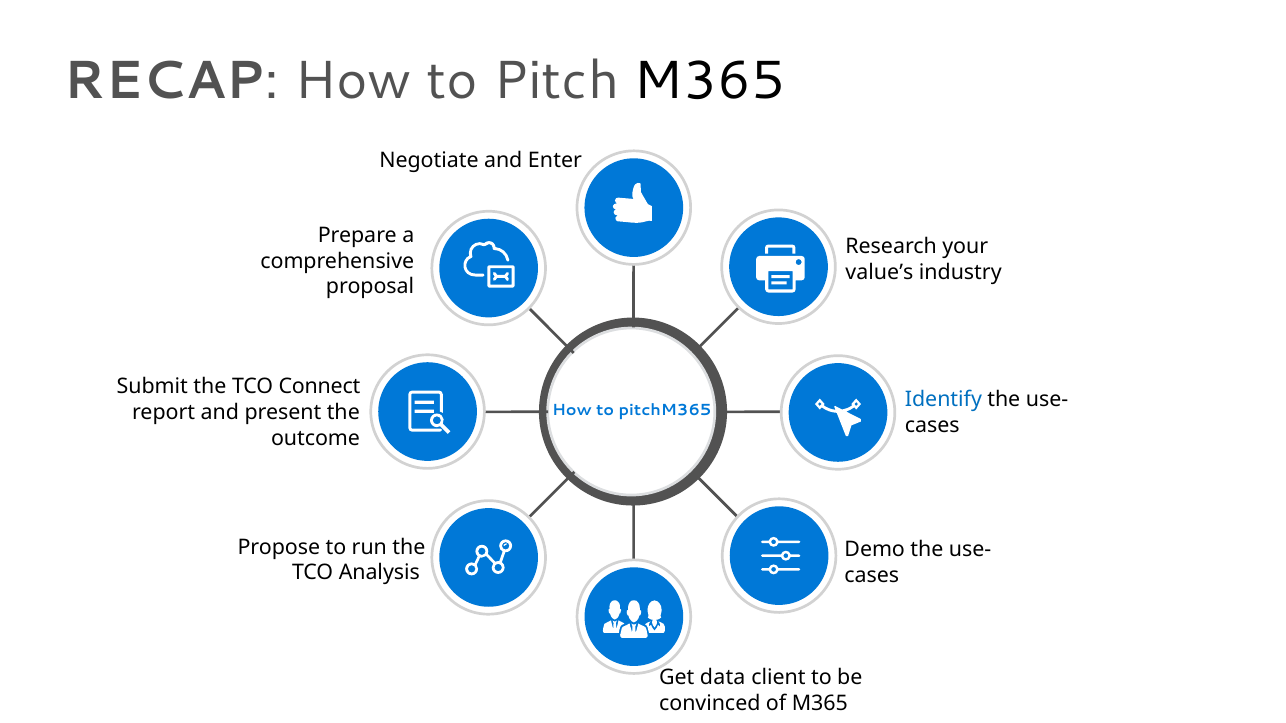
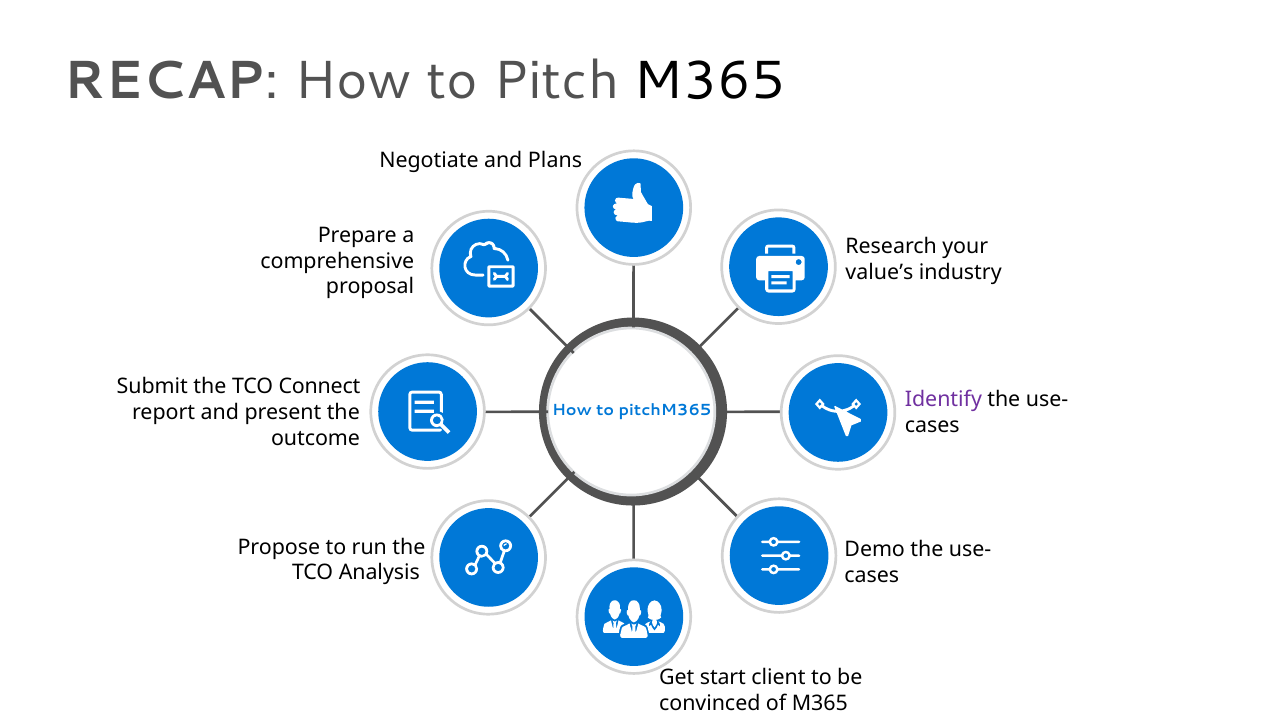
Enter: Enter -> Plans (555, 160)
Identify colour: blue -> purple (943, 400)
data: data -> start (723, 678)
